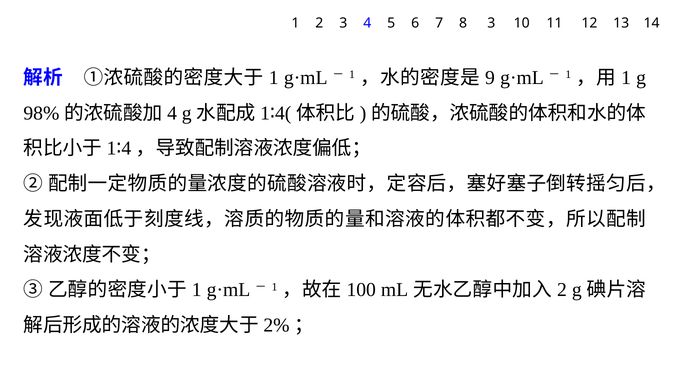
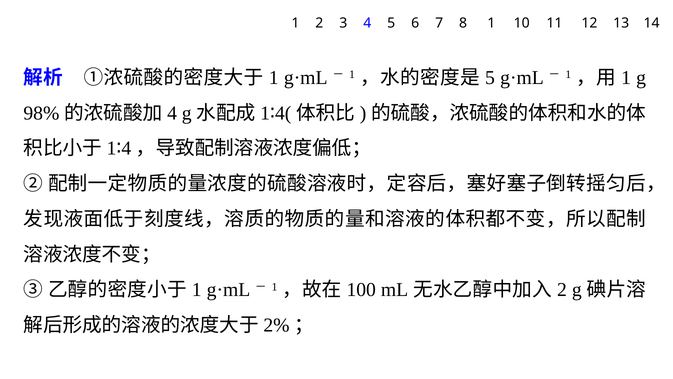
8 3: 3 -> 1 (491, 23)
9: 9 -> 5 (490, 78)
